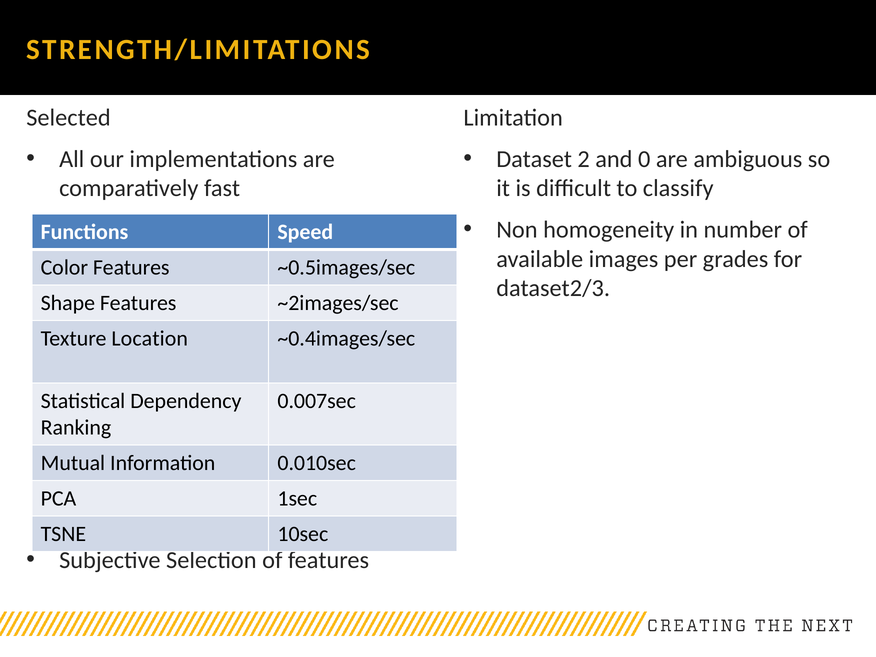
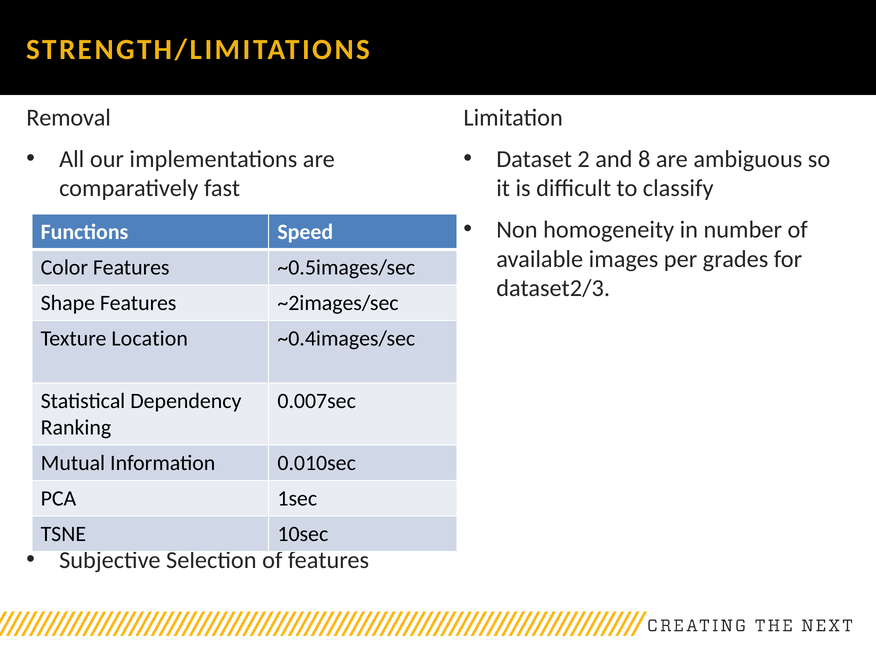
Selected: Selected -> Removal (69, 118)
0: 0 -> 8 (644, 159)
